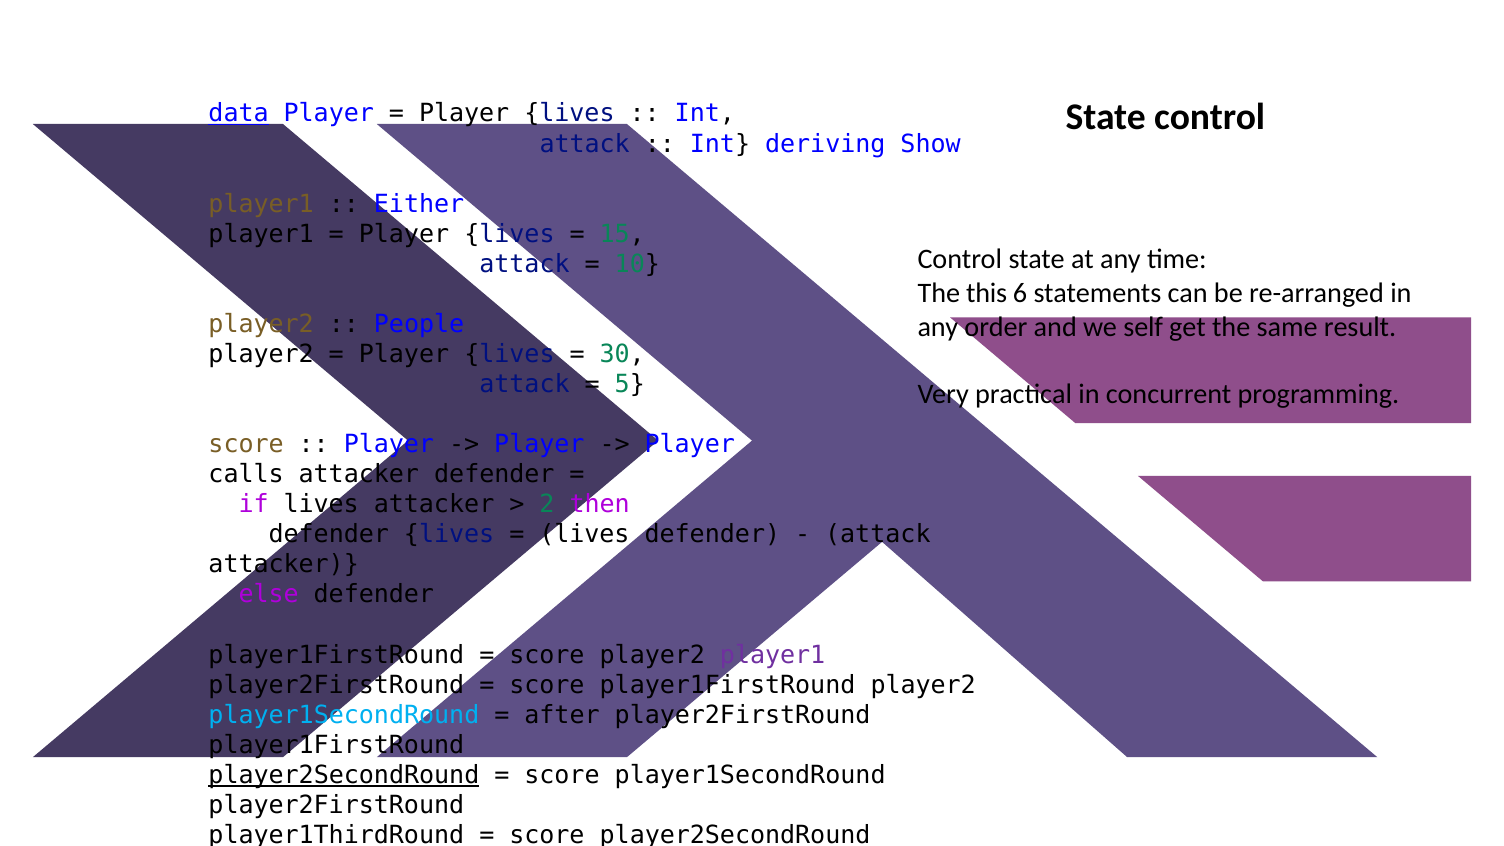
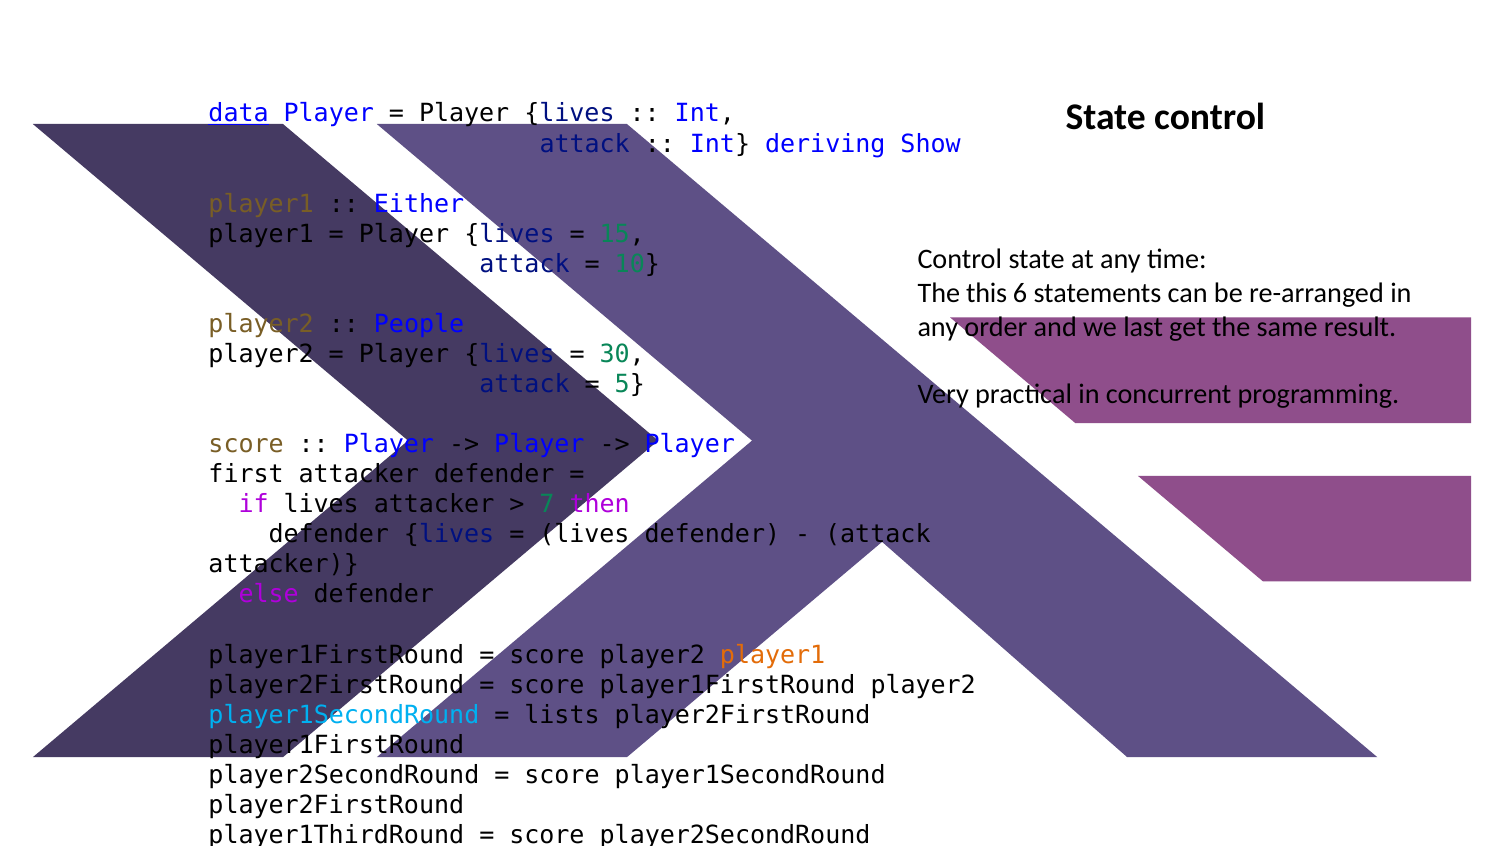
self: self -> last (1143, 327)
calls: calls -> first (246, 474)
2: 2 -> 7 (547, 505)
player1 colour: purple -> orange (773, 655)
after: after -> lists (562, 715)
player2SecondRound underline: present -> none (344, 775)
